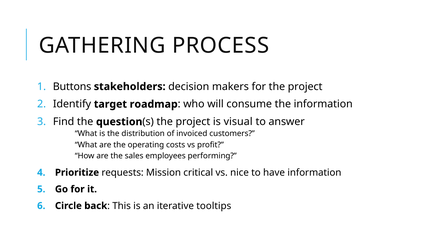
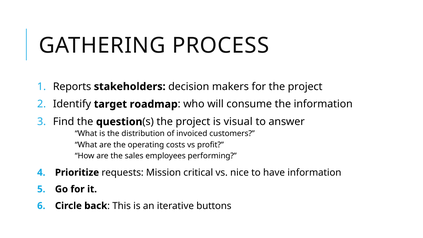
Buttons: Buttons -> Reports (72, 87)
tooltips: tooltips -> buttons (214, 206)
